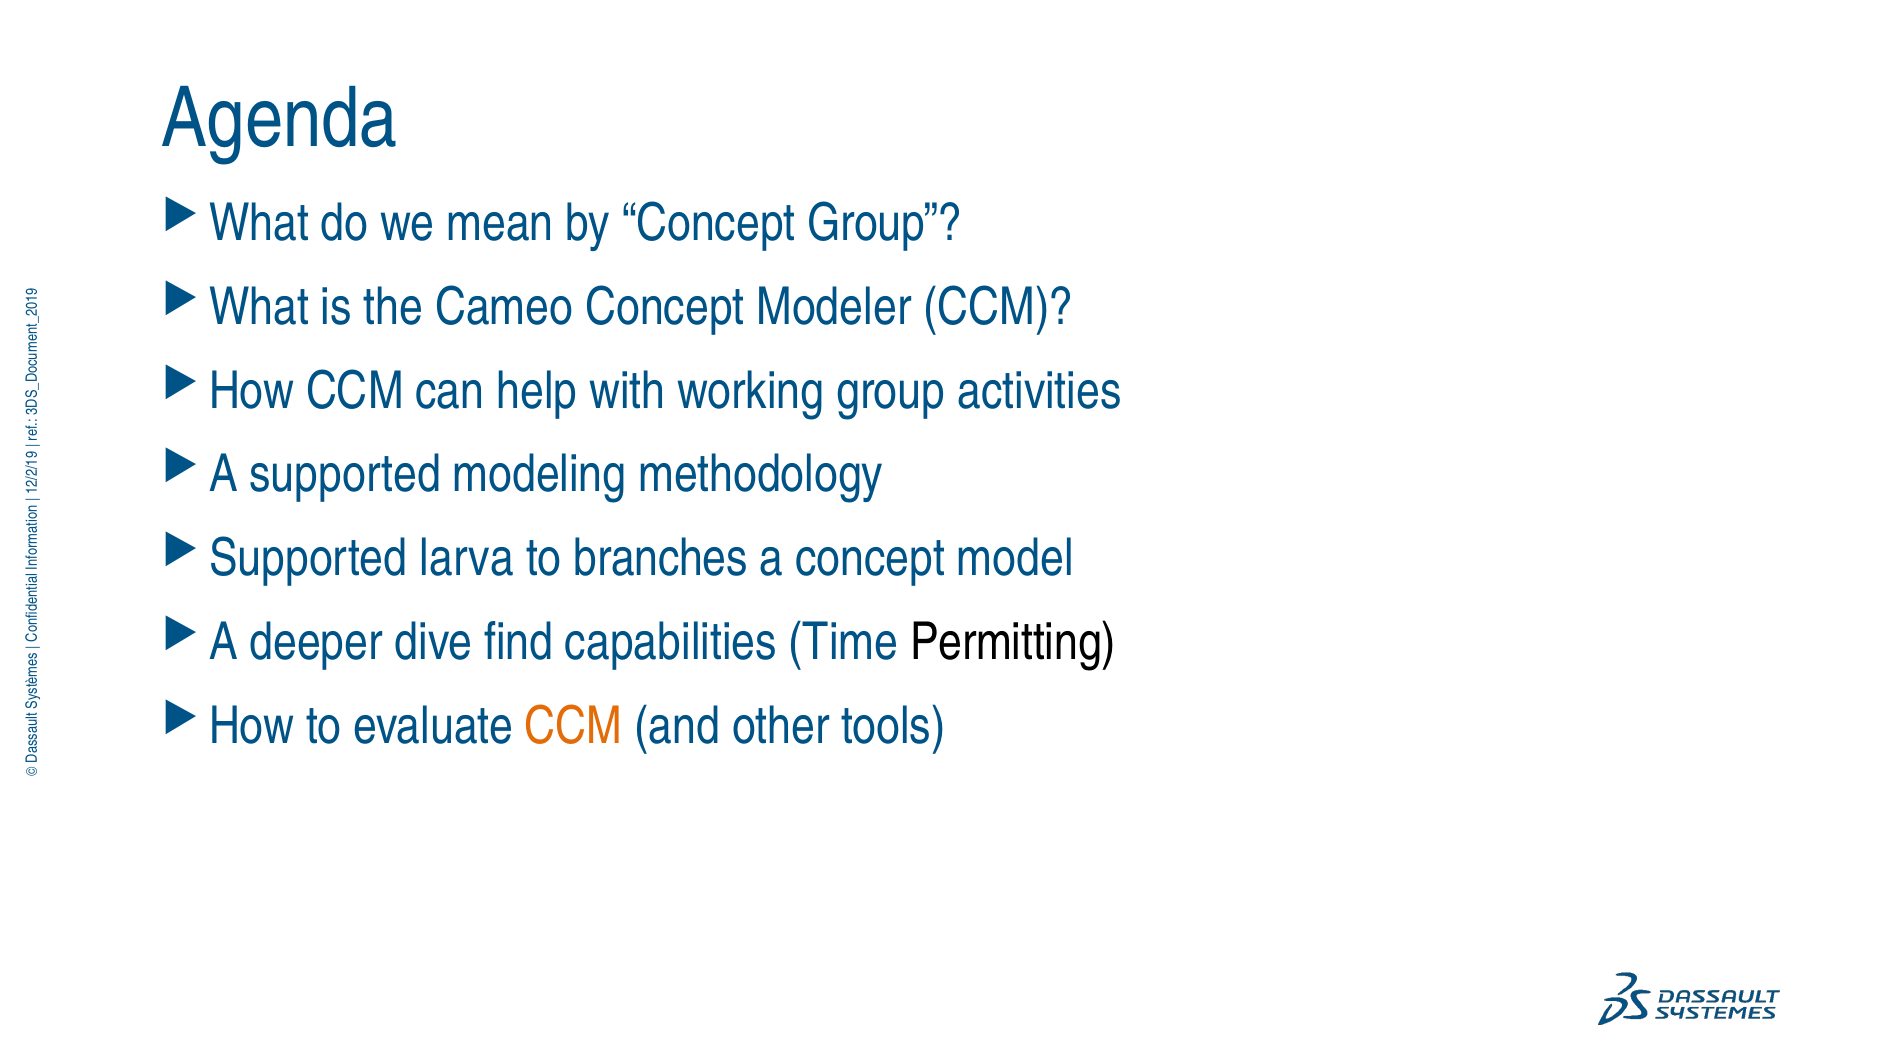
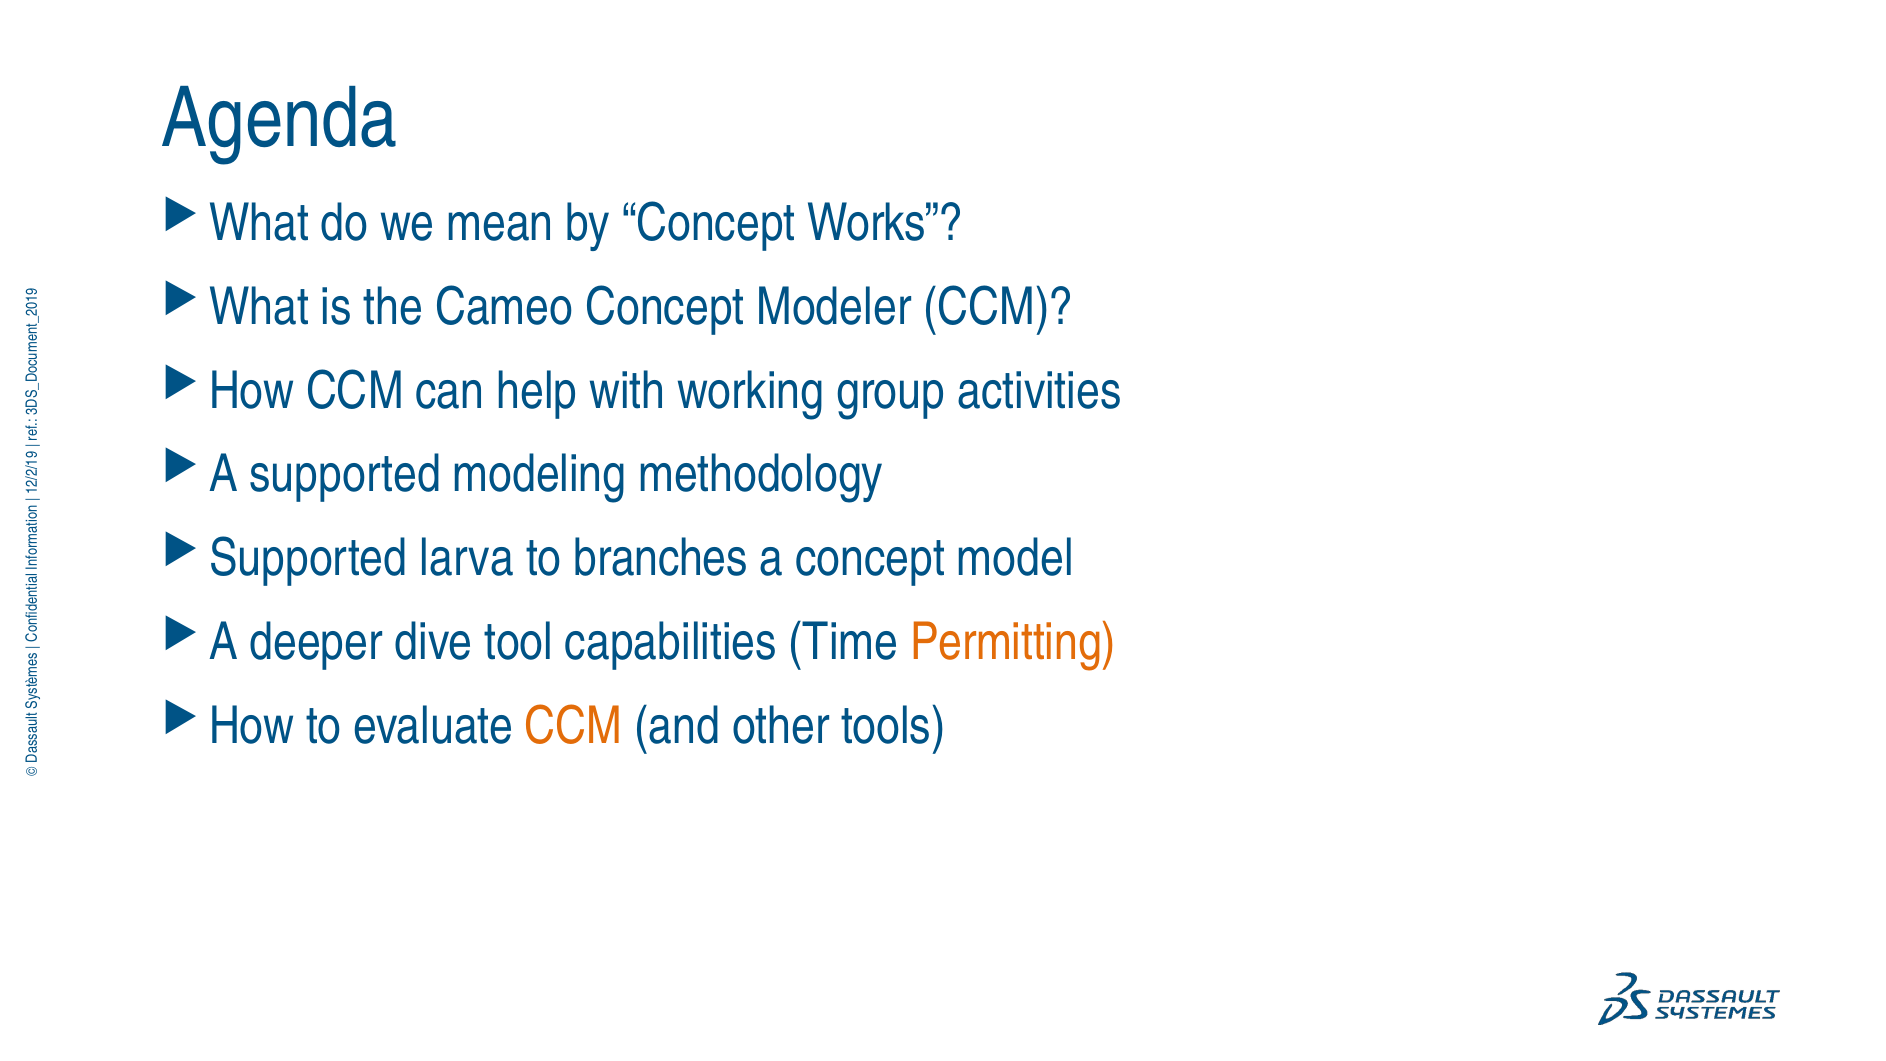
Concept Group: Group -> Works (885, 223)
find: find -> tool (519, 642)
Permitting colour: black -> orange (1013, 642)
